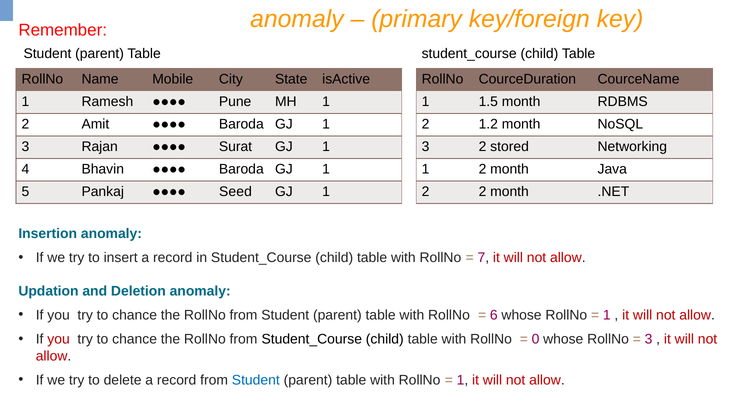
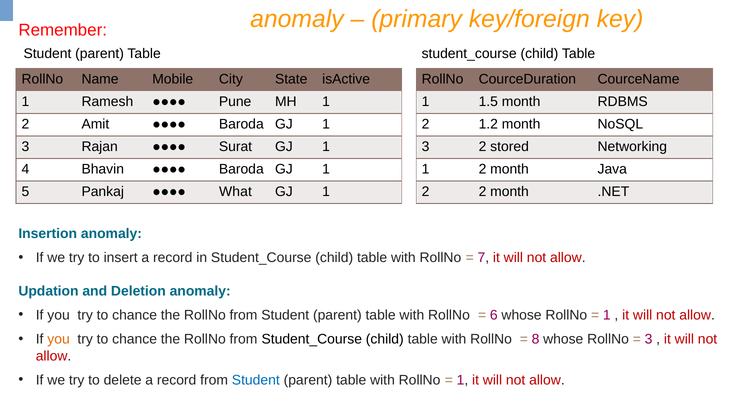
Seed: Seed -> What (235, 192)
you colour: red -> orange (59, 340)
0: 0 -> 8 (536, 340)
